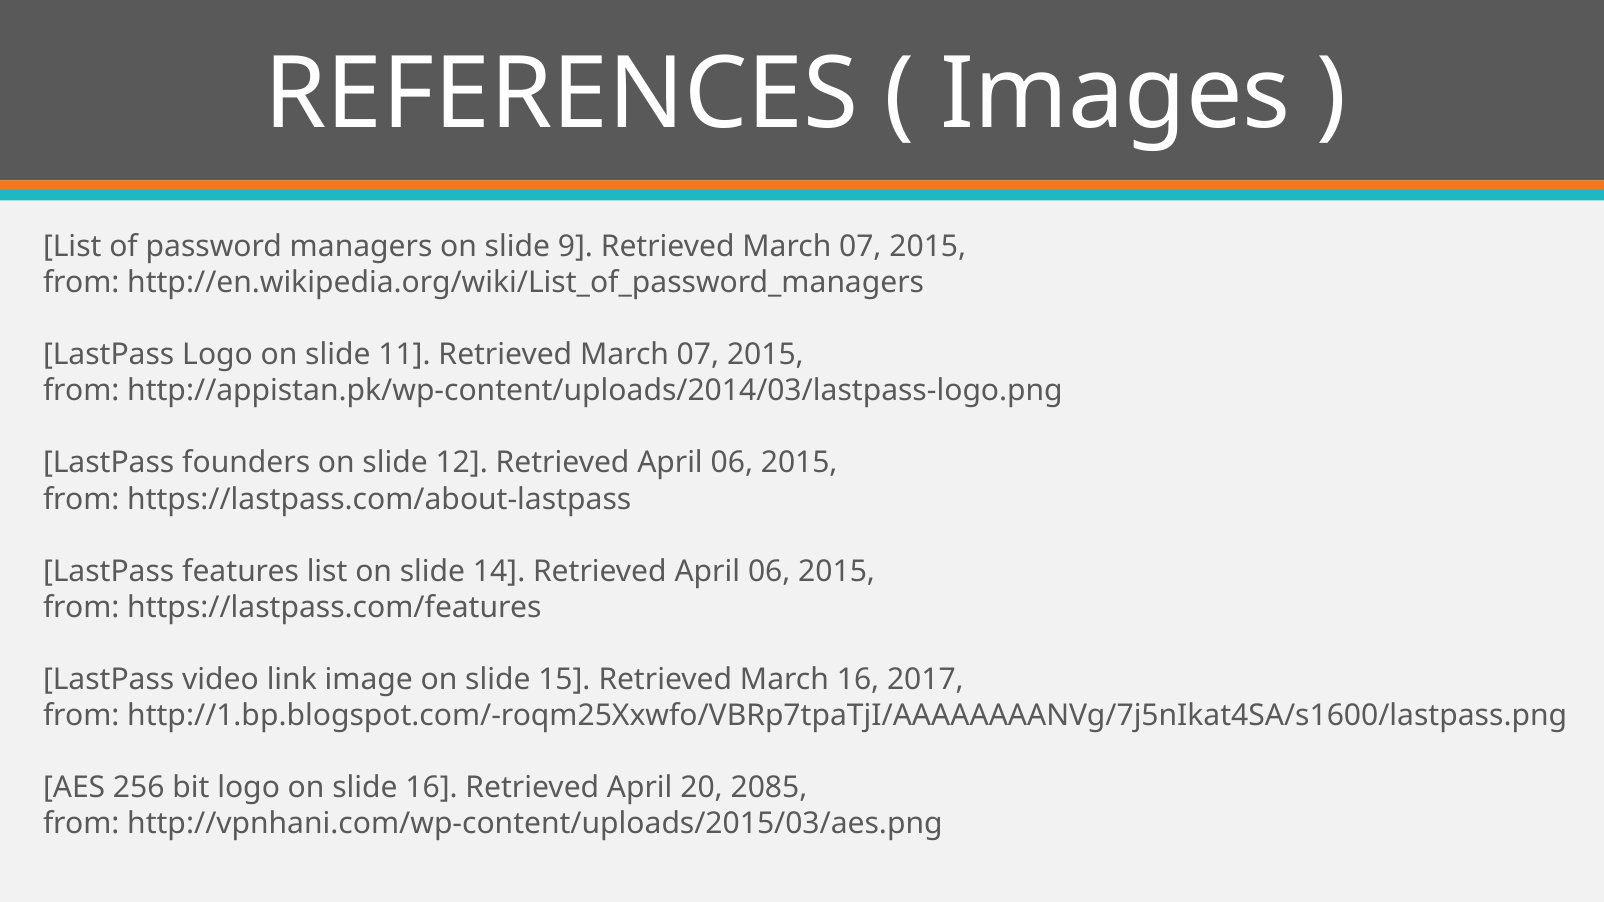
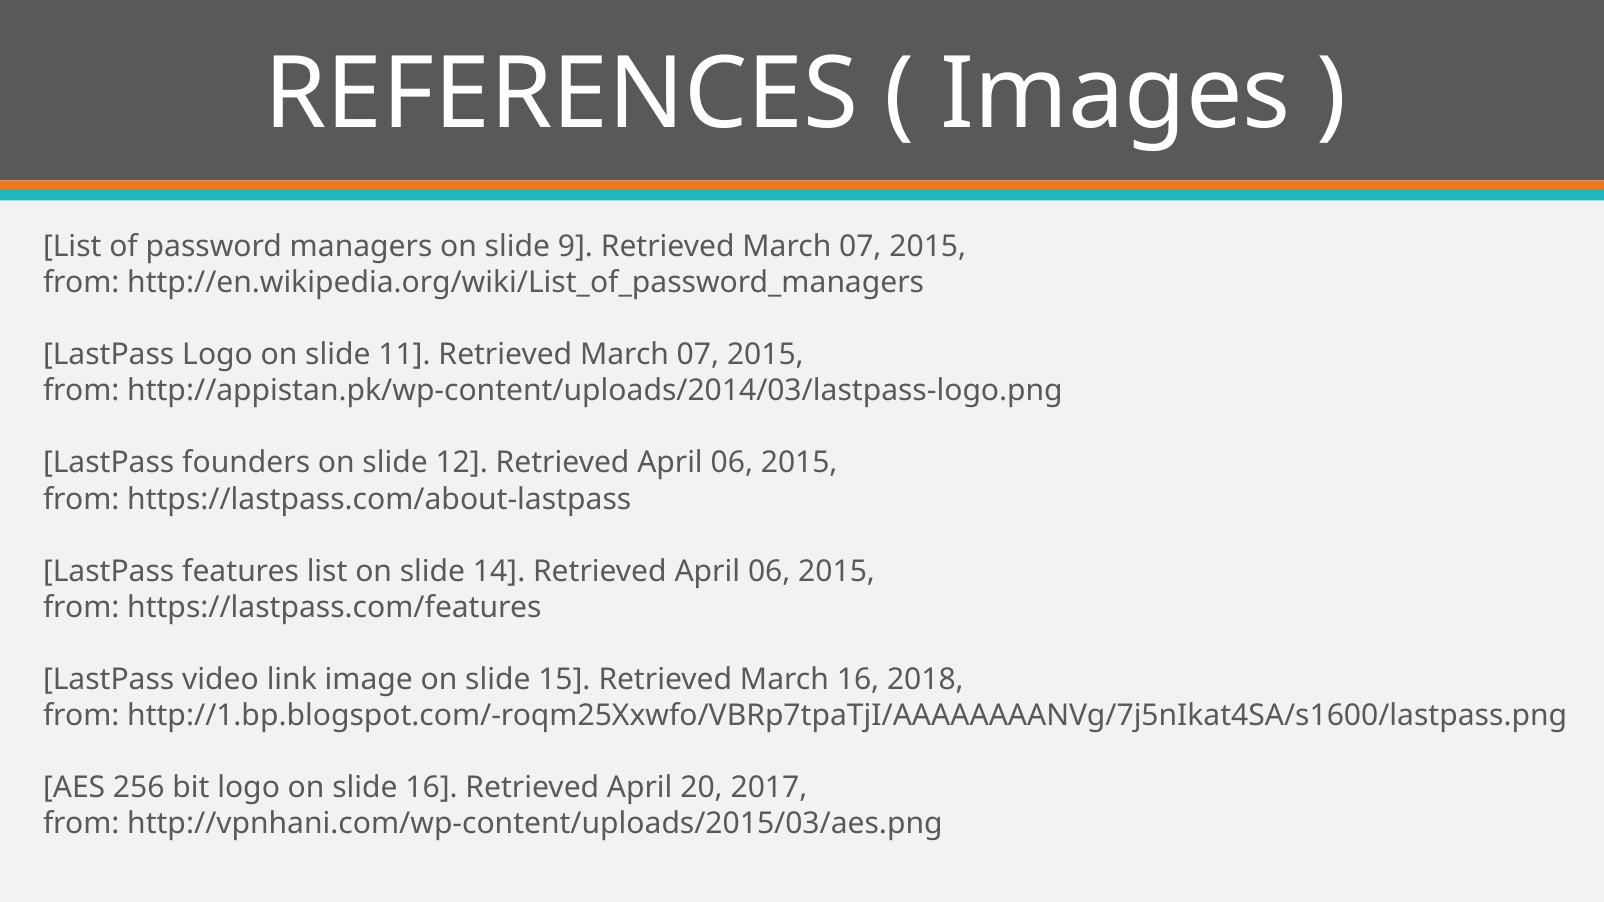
2017: 2017 -> 2018 (925, 680)
2085: 2085 -> 2017 (769, 788)
